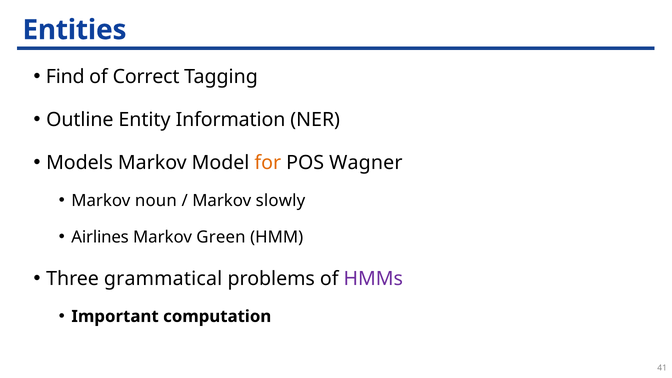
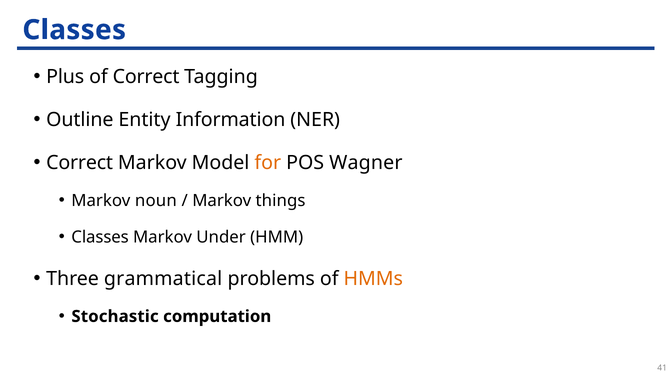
Entities: Entities -> Classes (74, 30)
Find: Find -> Plus (65, 77)
Models: Models -> Correct (80, 163)
slowly: slowly -> things (280, 201)
Airlines: Airlines -> Classes (100, 237)
Green: Green -> Under (221, 237)
HMMs colour: purple -> orange (373, 279)
Important: Important -> Stochastic (115, 316)
